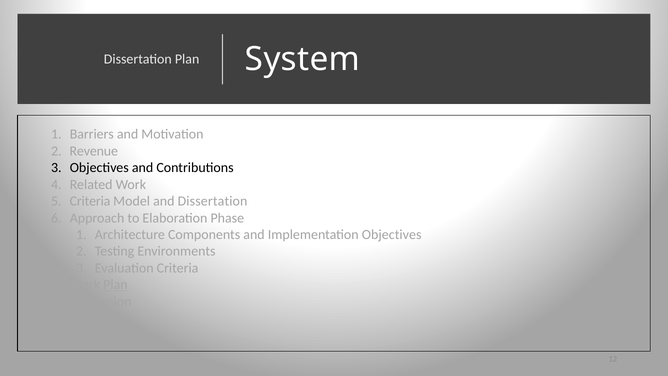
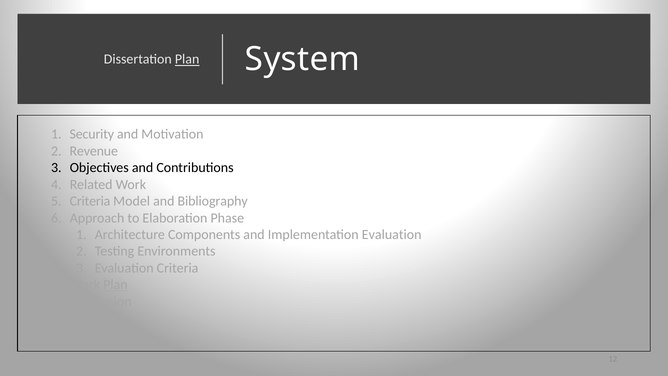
Plan underline: none -> present (187, 59)
Barriers: Barriers -> Security (92, 134)
and Dissertation: Dissertation -> Bibliography (213, 201)
Implementation Objectives: Objectives -> Evaluation (392, 235)
